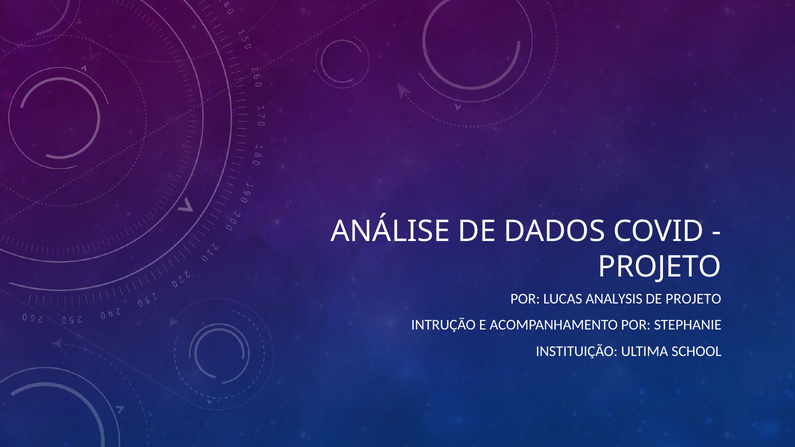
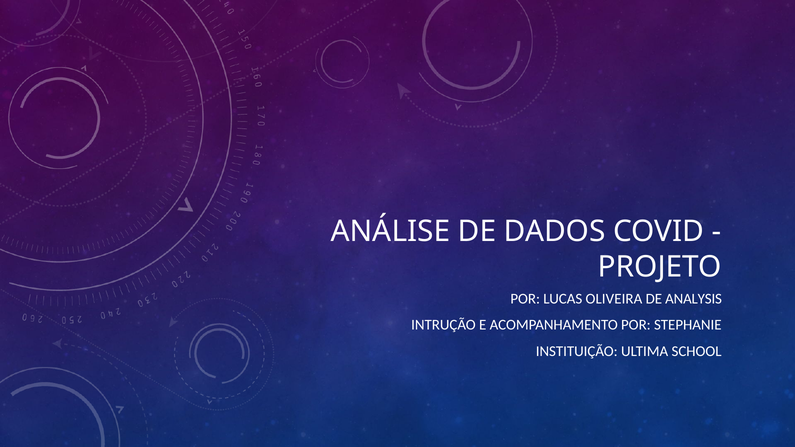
ANALYSIS: ANALYSIS -> OLIVEIRA (614, 299)
DE PROJETO: PROJETO -> ANALYSIS (694, 299)
